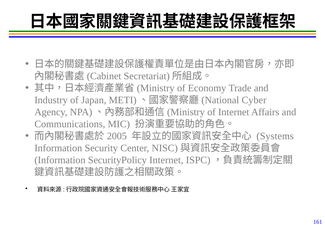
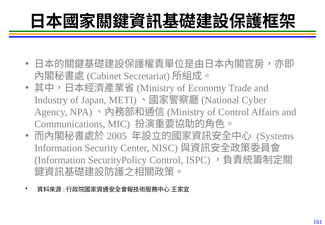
of Internet: Internet -> Control (234, 112)
SecurityPolicy Internet: Internet -> Control (166, 160)
